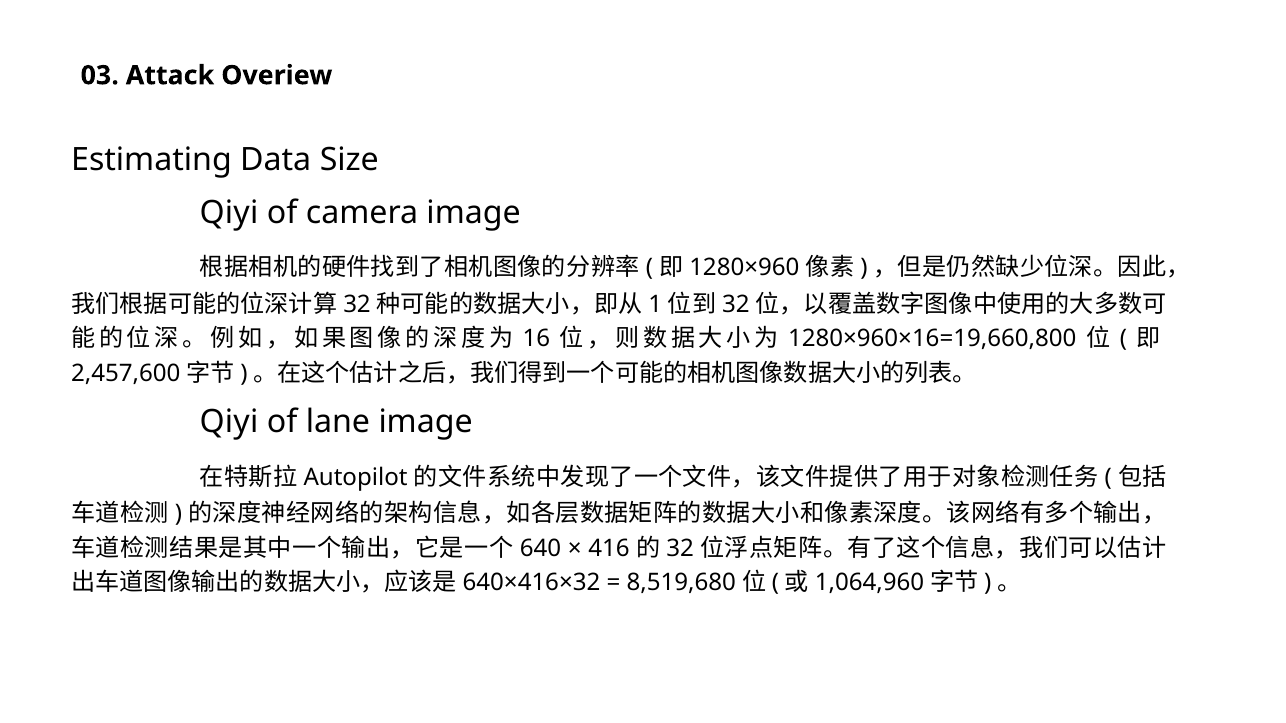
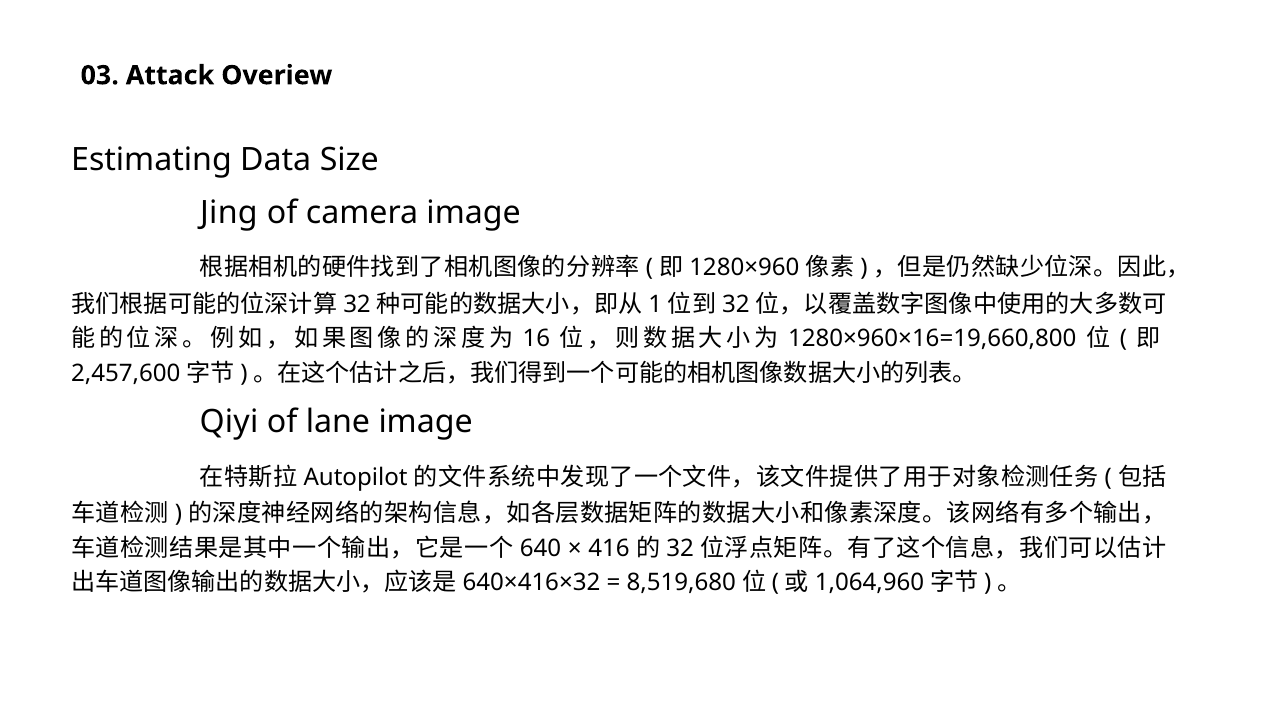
Qiyi: Qiyi -> Jing (229, 213)
